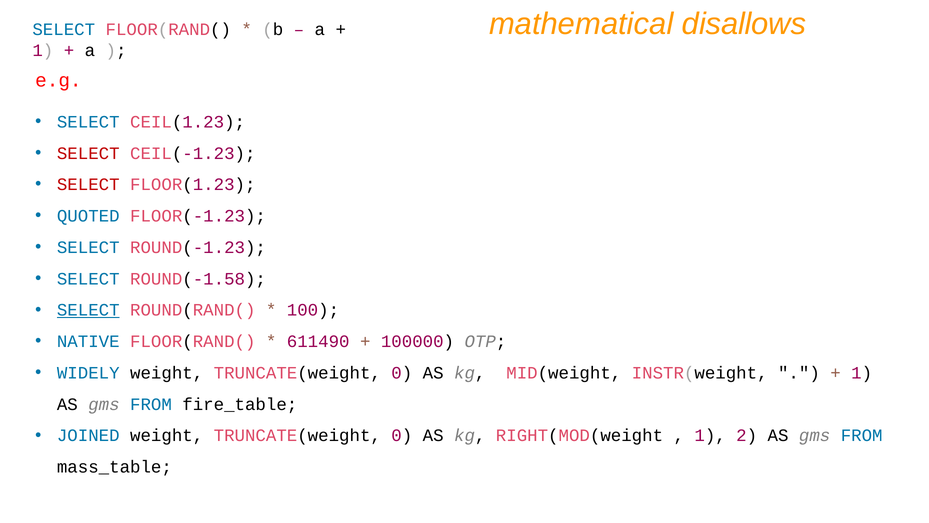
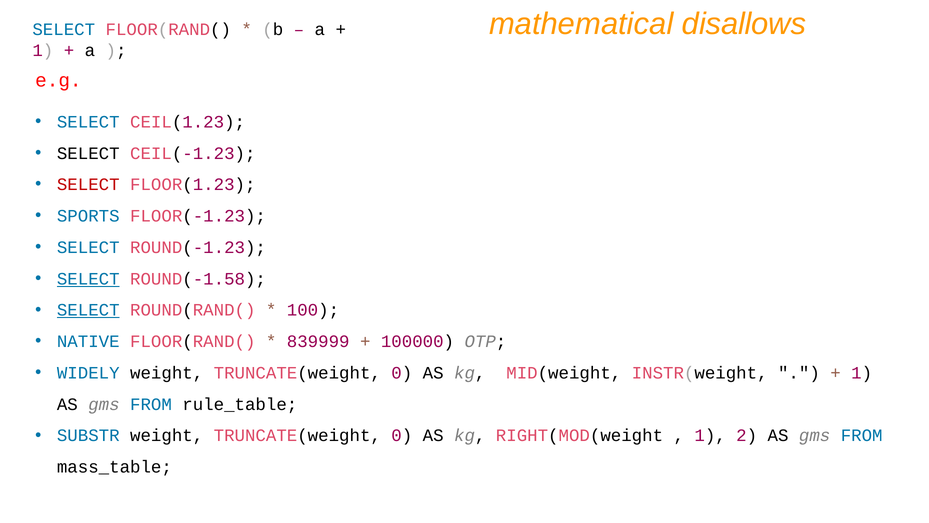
SELECT colour: red -> black (88, 153)
QUOTED: QUOTED -> SPORTS (88, 216)
SELECT underline: none -> present (88, 279)
611490: 611490 -> 839999 (318, 341)
fire_table: fire_table -> rule_table (240, 404)
JOINED: JOINED -> SUBSTR (88, 435)
